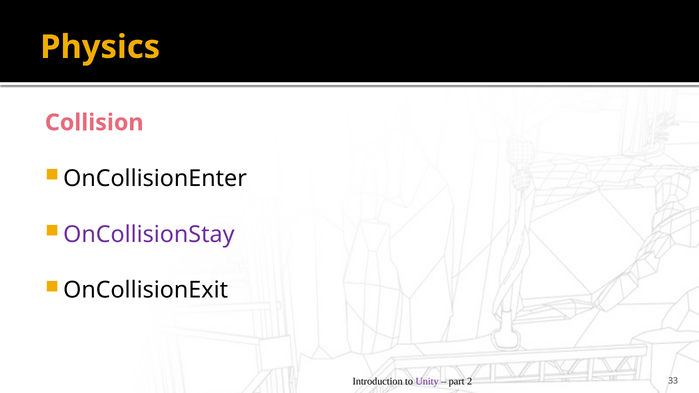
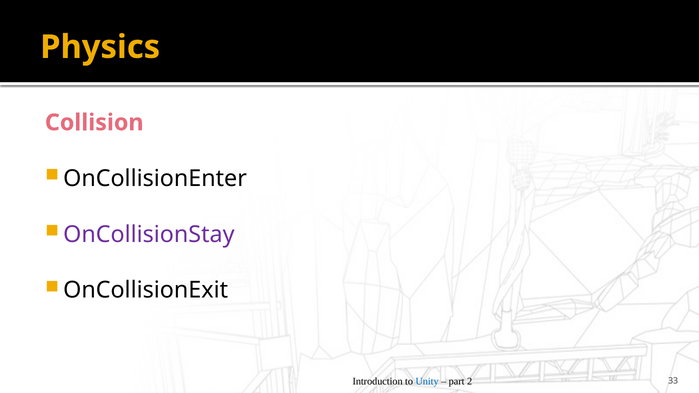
Unity colour: purple -> blue (427, 382)
